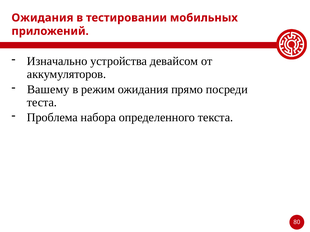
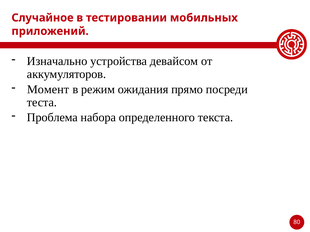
Ожидания: Ожидания -> Случайное (43, 18)
Вашему: Вашему -> Момент (48, 90)
